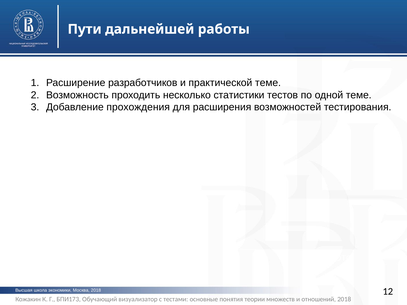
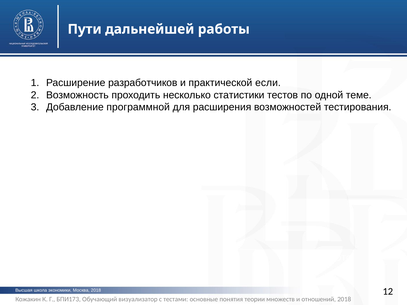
практической теме: теме -> если (268, 83)
прохождения: прохождения -> программной (138, 107)
